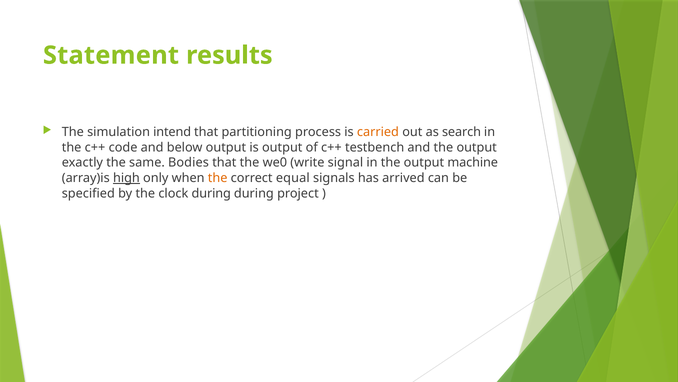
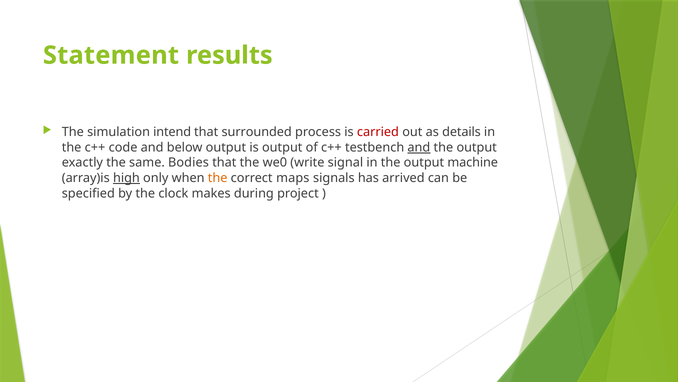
partitioning: partitioning -> surrounded (257, 132)
carried colour: orange -> red (378, 132)
search: search -> details (462, 132)
and underline: none -> present (419, 147)
equal: equal -> maps (293, 178)
clock during: during -> makes (211, 193)
